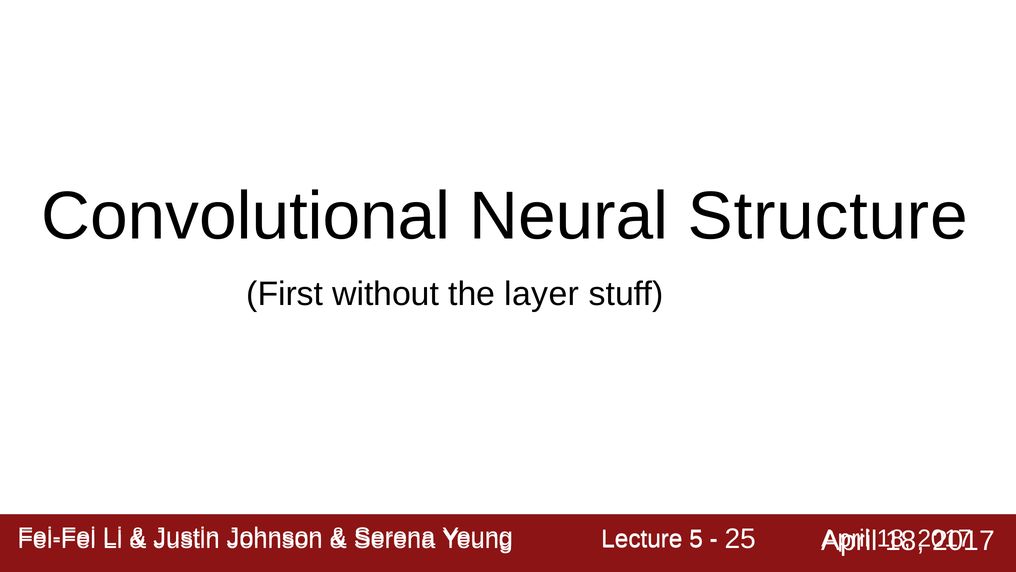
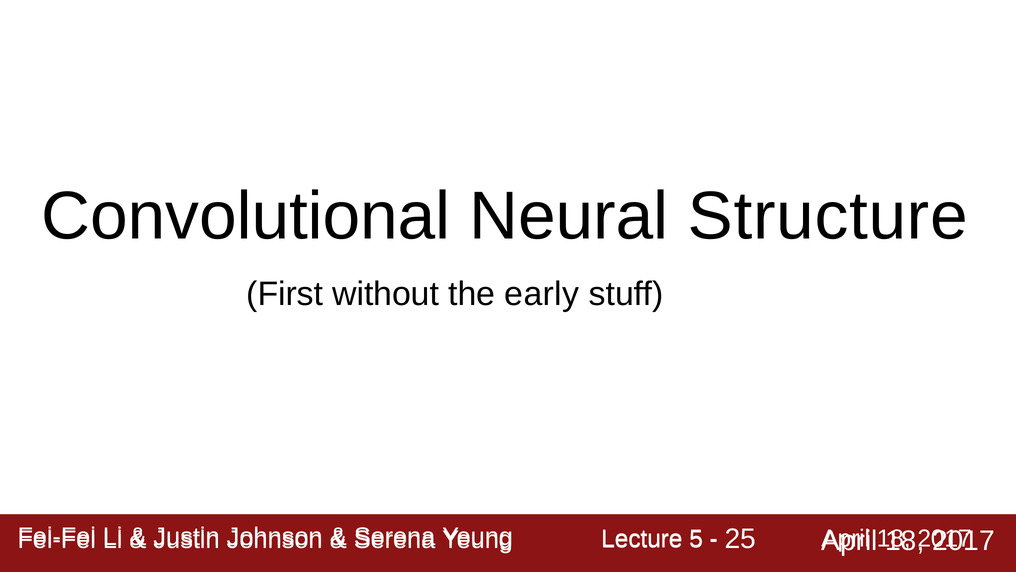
layer: layer -> early (542, 294)
